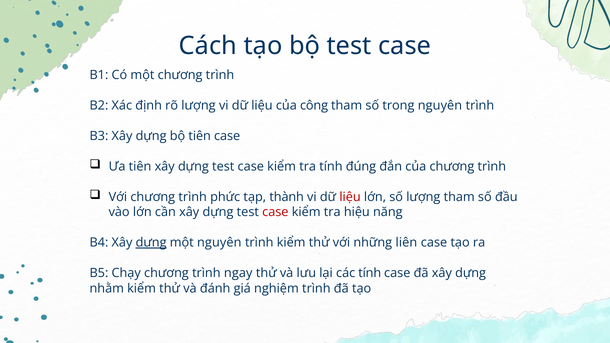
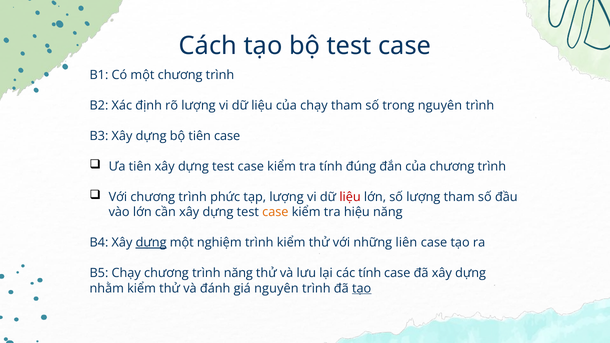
của công: công -> chạy (314, 105)
tạp thành: thành -> lượng (287, 197)
case colour: red -> orange (275, 212)
một nguyên: nguyên -> nghiệm (219, 243)
trình ngay: ngay -> năng (238, 273)
giá nghiệm: nghiệm -> nguyên (276, 288)
tạo underline: none -> present (362, 288)
